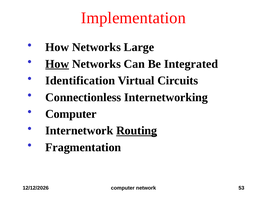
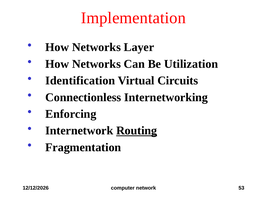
Large: Large -> Layer (139, 47)
How underline: present -> none (57, 64)
Integrated: Integrated -> Utilization (191, 64)
Computer: Computer -> Enforcing (71, 114)
